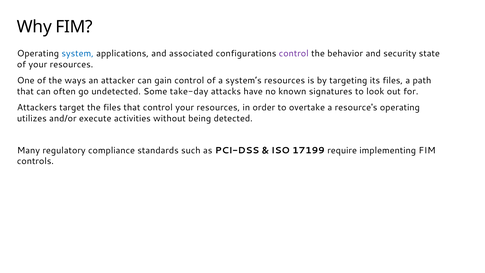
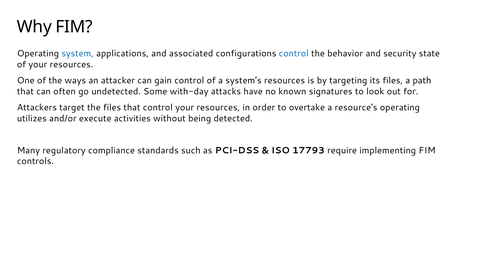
control colour: purple -> blue (294, 54)
take-day: take-day -> with-day (189, 91)
17199: 17199 -> 17793 (308, 150)
